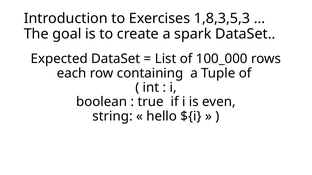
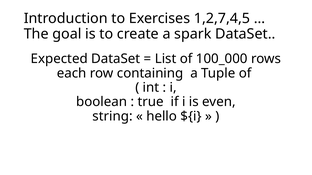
1,8,3,5,3: 1,8,3,5,3 -> 1,2,7,4,5 (222, 18)
